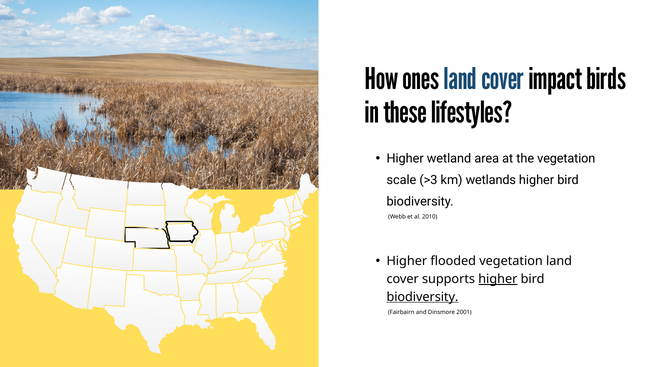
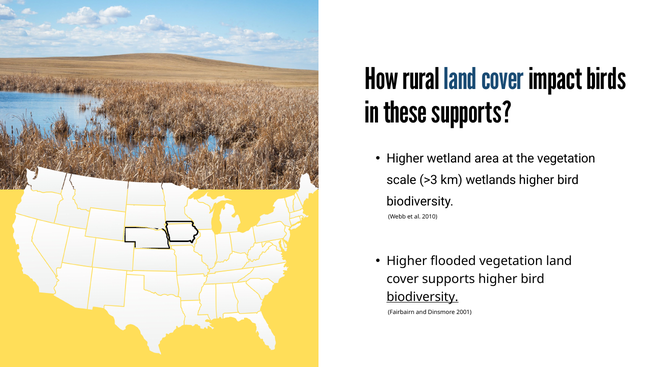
ones: ones -> rural (421, 79)
these lifestyles: lifestyles -> supports (472, 113)
higher underline: present -> none (498, 279)
